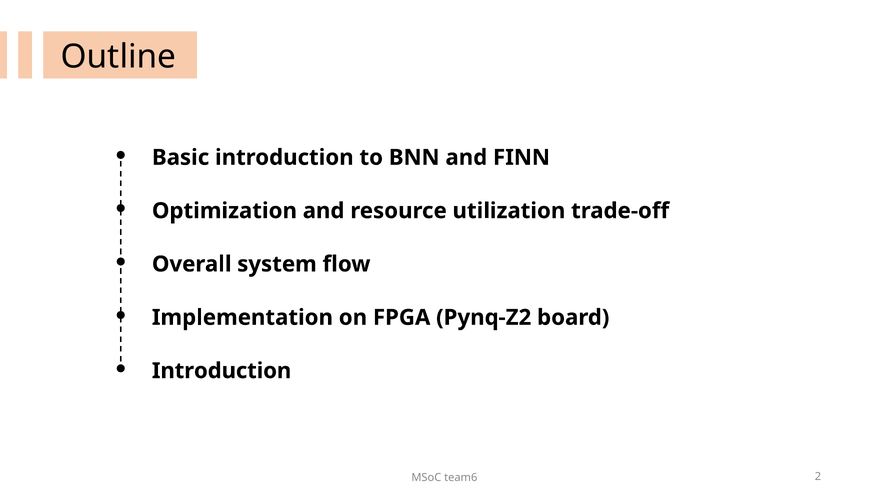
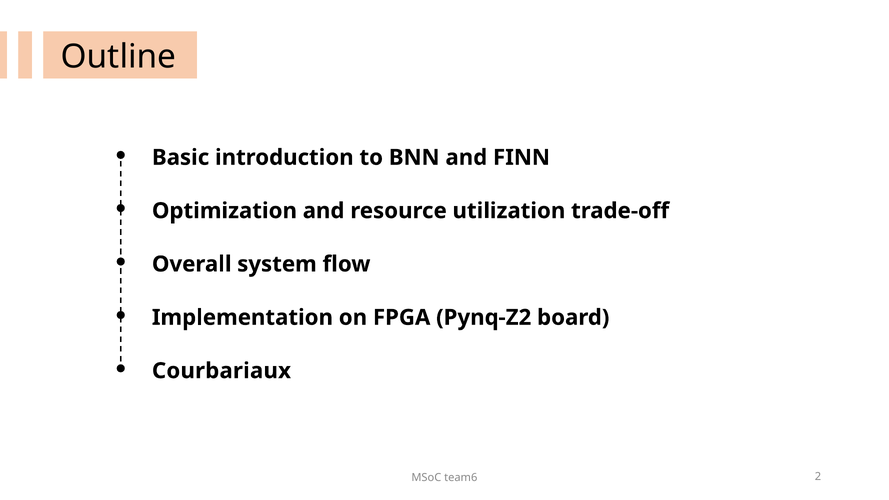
Introduction: Introduction -> Courbariaux (221, 371)
